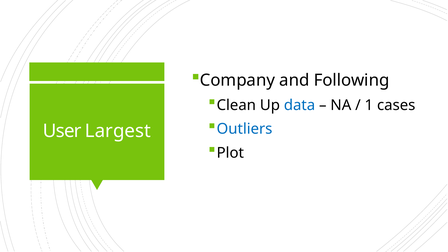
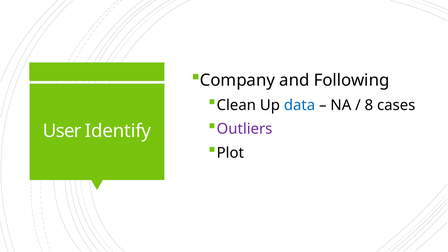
1: 1 -> 8 (369, 105)
Outliers colour: blue -> purple (245, 129)
Largest: Largest -> Identify (118, 131)
